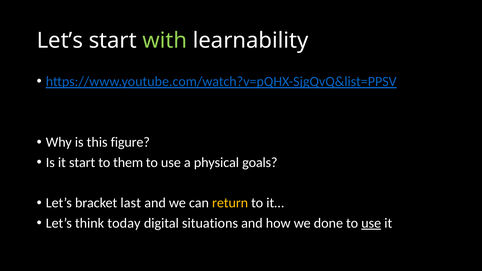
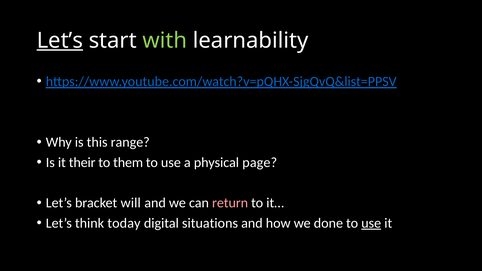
Let’s underline: none -> present (60, 40)
figure: figure -> range (130, 142)
it start: start -> their (82, 163)
goals: goals -> page (260, 163)
last: last -> will (131, 203)
return colour: yellow -> pink (230, 203)
